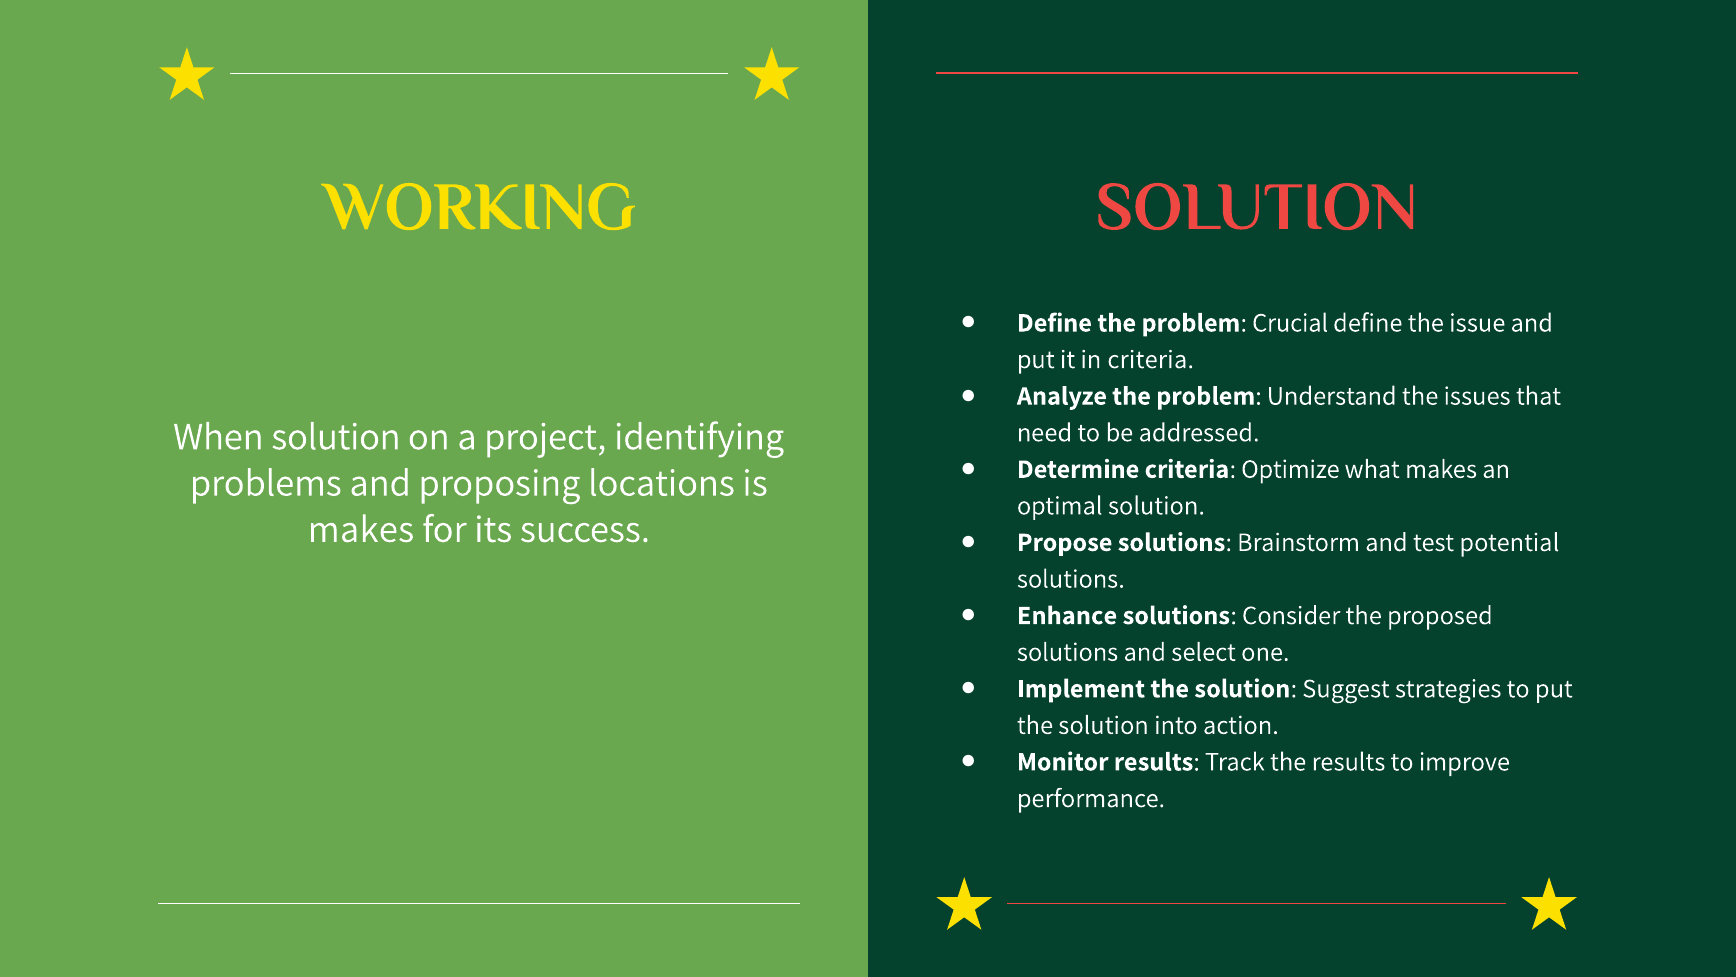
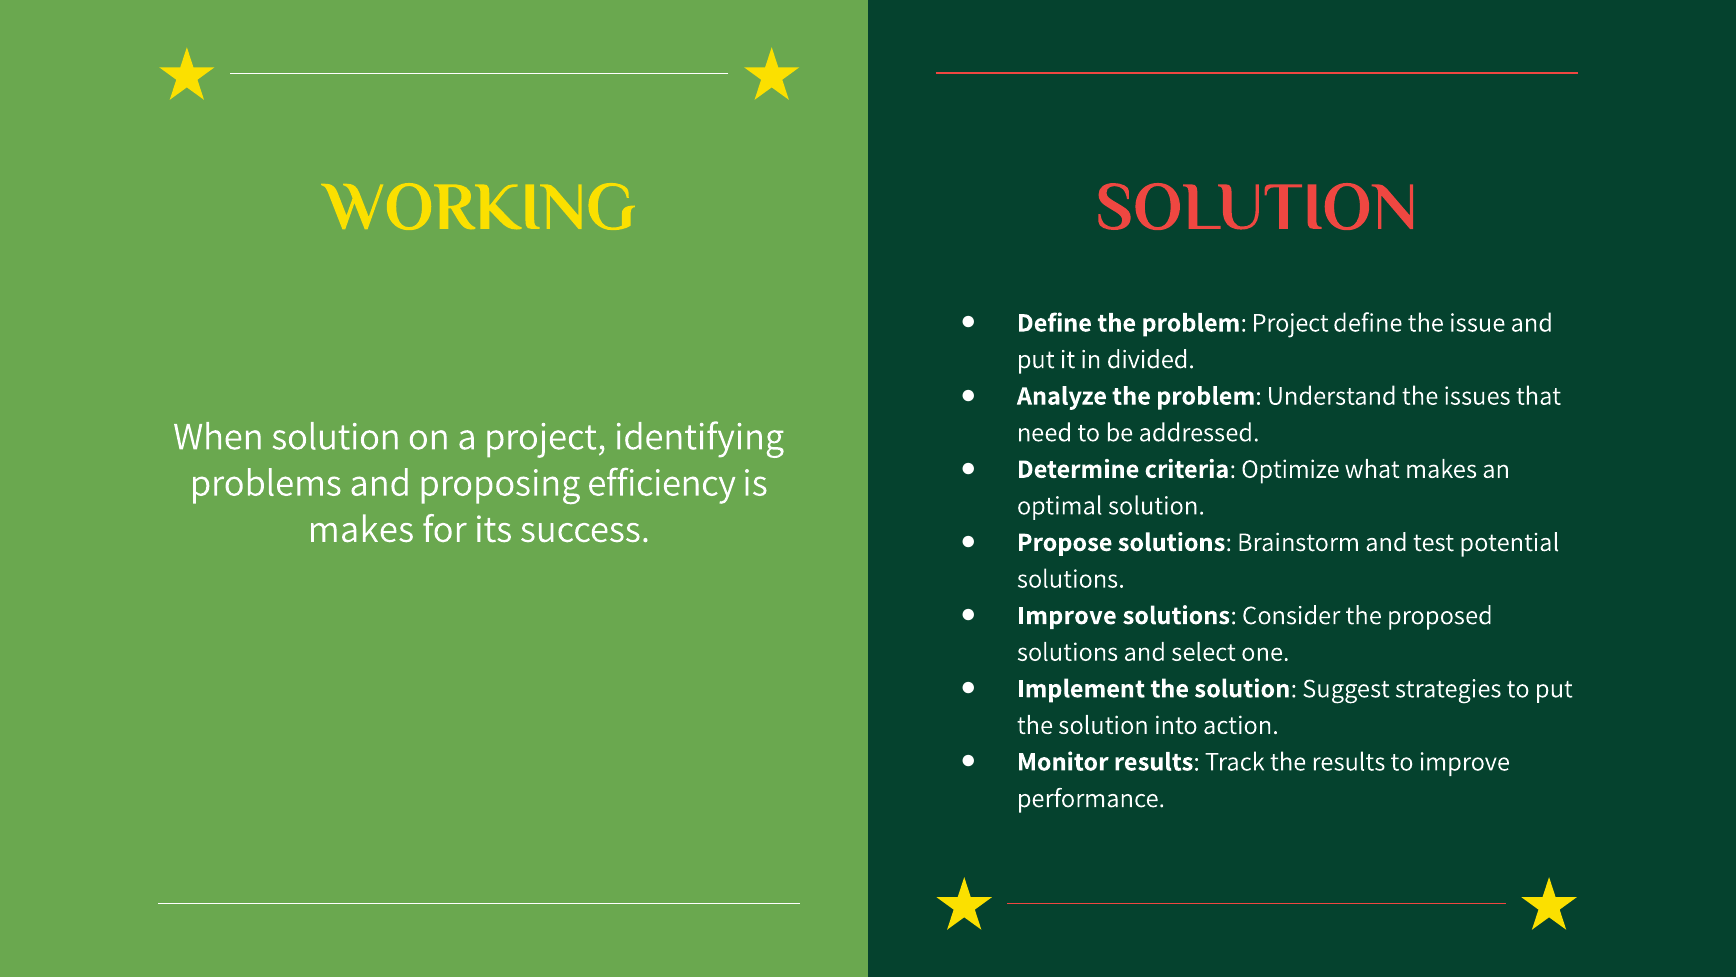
problem Crucial: Crucial -> Project (1290, 323)
in criteria: criteria -> divided (1151, 359)
locations: locations -> efficiency (662, 483)
Enhance: Enhance -> Improve (1067, 615)
